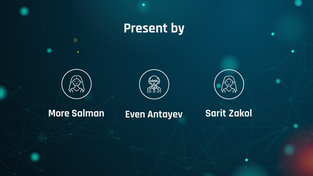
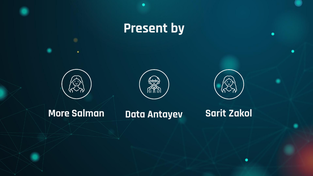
Even: Even -> Data (135, 114)
